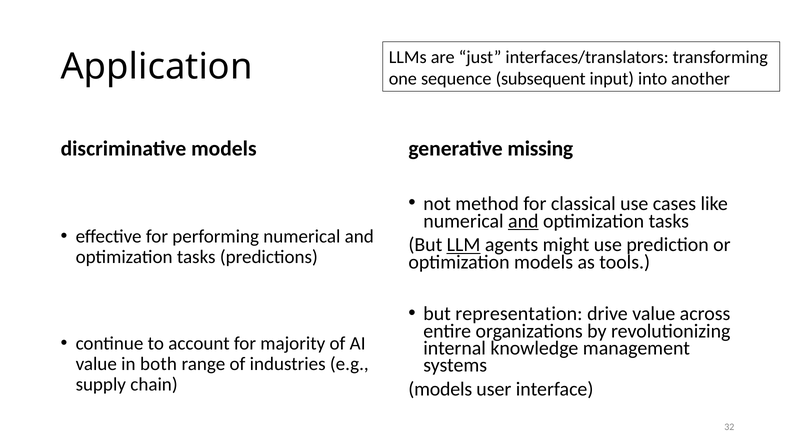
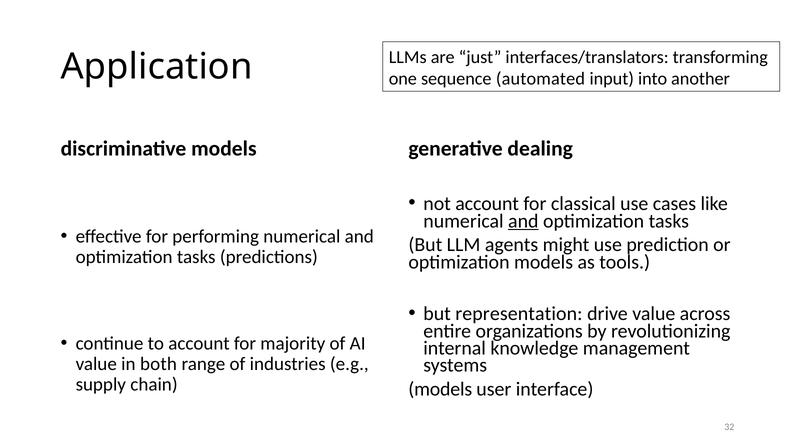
subsequent: subsequent -> automated (540, 79)
missing: missing -> dealing (540, 149)
not method: method -> account (487, 204)
LLM underline: present -> none (464, 245)
